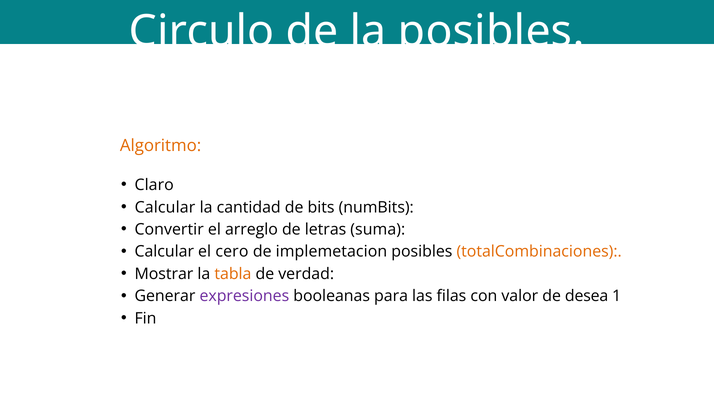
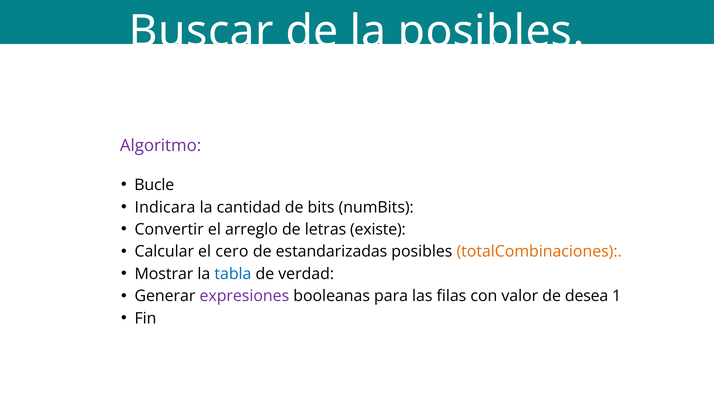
Circulo: Circulo -> Buscar (201, 32)
Algoritmo colour: orange -> purple (161, 146)
Claro: Claro -> Bucle (154, 185)
Calcular: Calcular -> Indicara (165, 208)
suma: suma -> existe (378, 230)
implemetacion: implemetacion -> estandarizadas (332, 252)
tabla colour: orange -> blue (233, 274)
